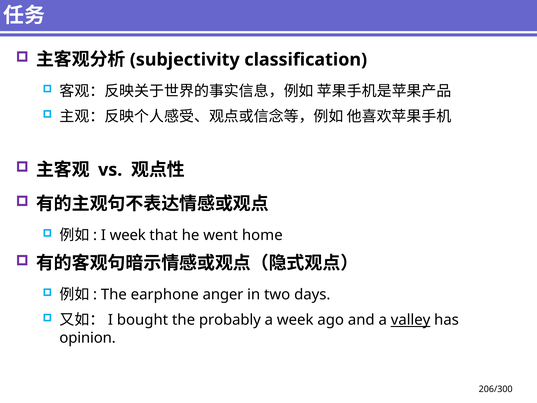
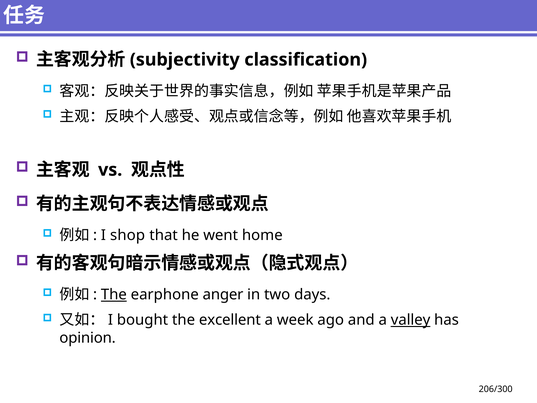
I week: week -> shop (128, 235)
The underline: none -> present (114, 294)
probably: probably -> excellent (230, 320)
